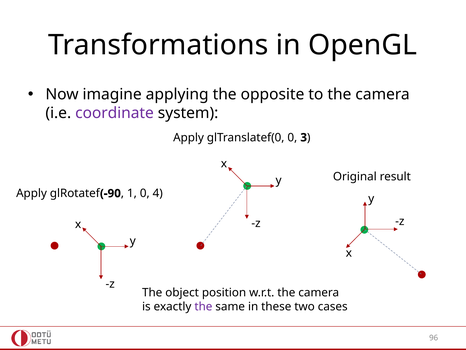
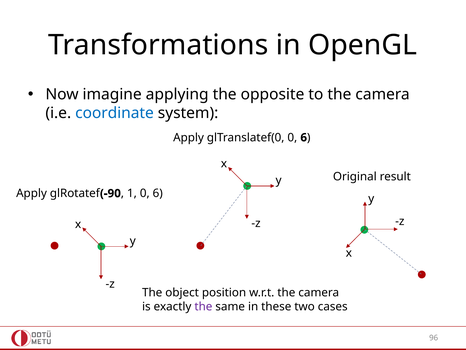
coordinate colour: purple -> blue (114, 113)
glTranslatef(0 0 3: 3 -> 6 (304, 137)
1 0 4: 4 -> 6 (158, 193)
